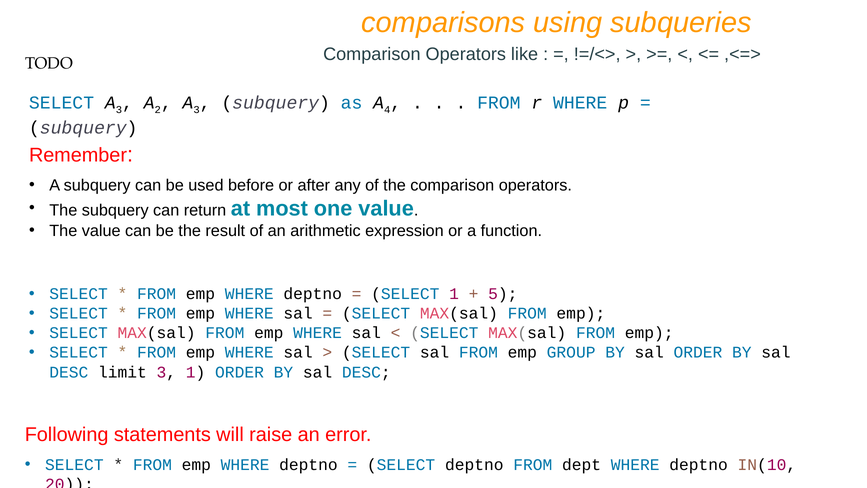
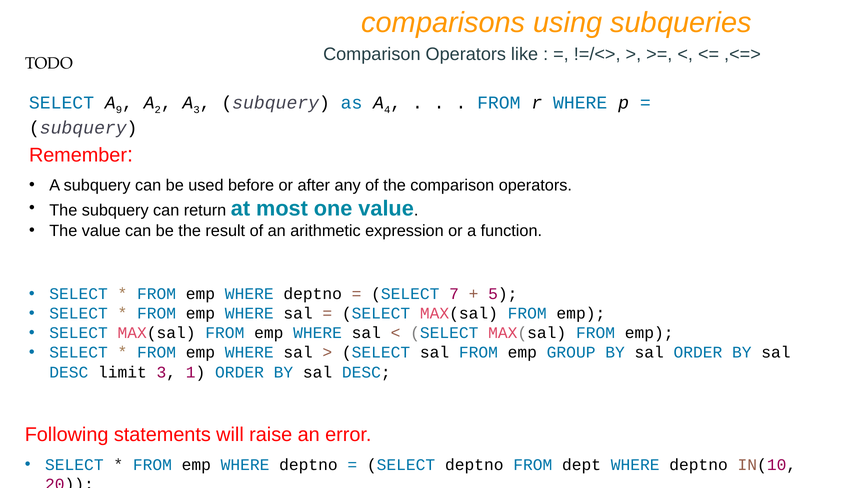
SELECT A 3: 3 -> 9 (119, 110)
SELECT 1: 1 -> 7 (454, 294)
